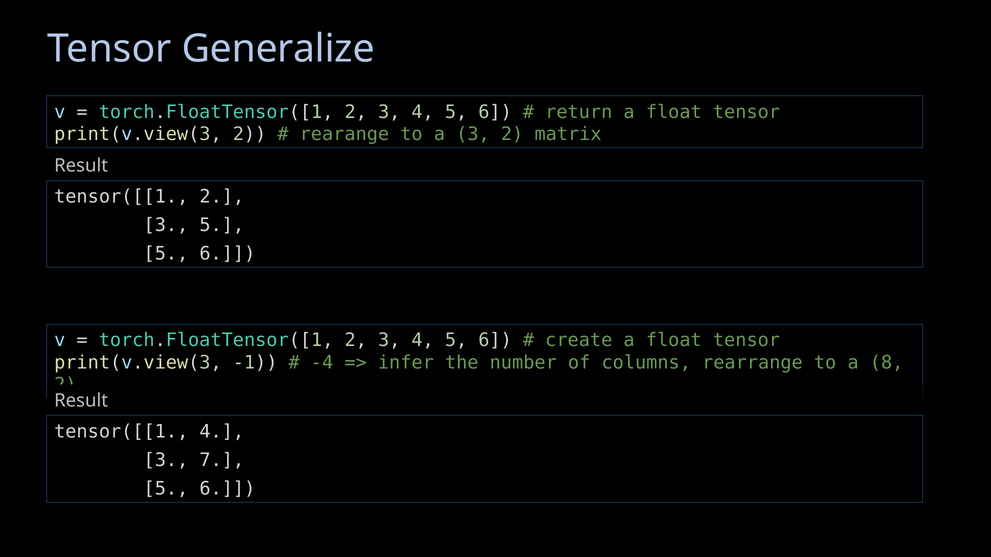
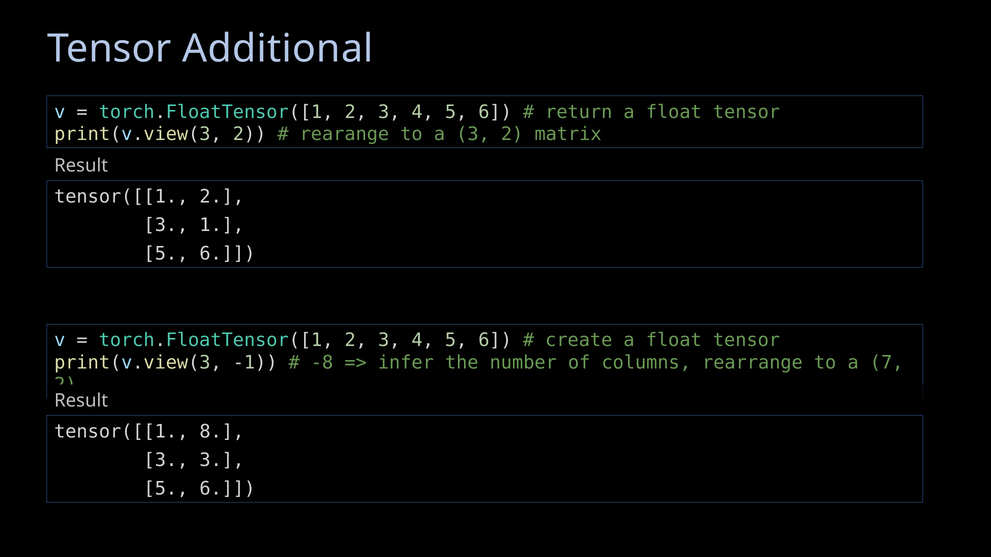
Generalize: Generalize -> Additional (278, 49)
3 5: 5 -> 1 (222, 225)
-4: -4 -> -8 (322, 363)
8: 8 -> 7 (887, 363)
tensor([[1 4: 4 -> 8 (222, 432)
3 7: 7 -> 3 (222, 460)
